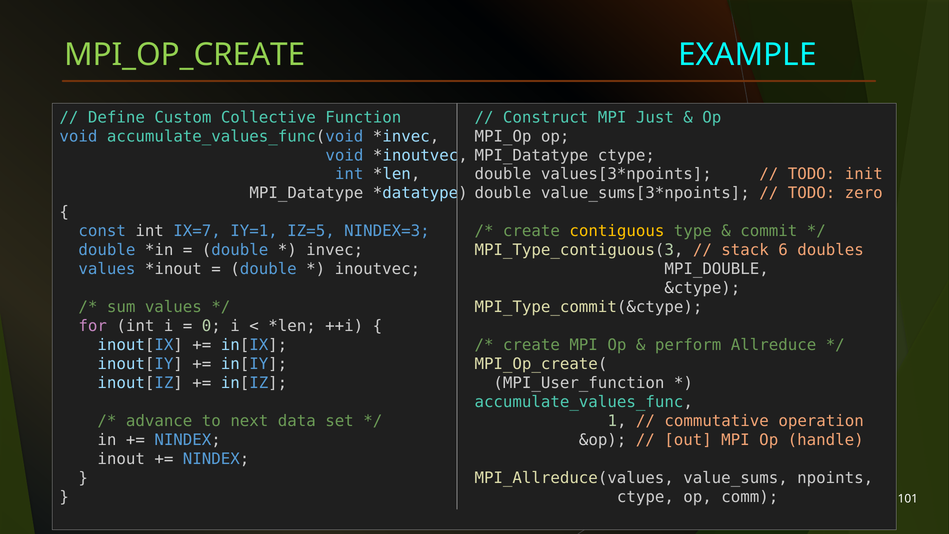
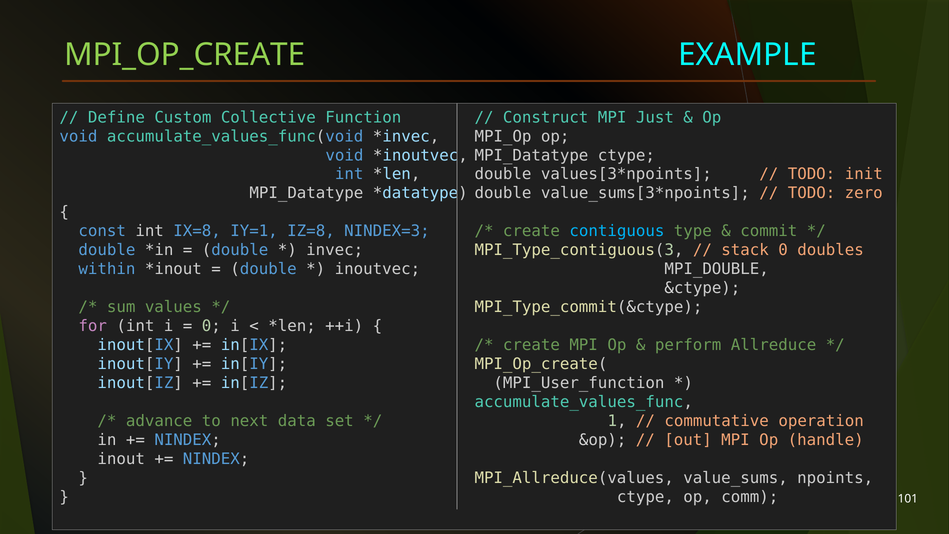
IX=7: IX=7 -> IX=8 (197, 231)
IZ=5: IZ=5 -> IZ=8 (311, 231)
contiguous colour: yellow -> light blue (617, 231)
stack 6: 6 -> 0 (783, 250)
values: values -> within (107, 269)
